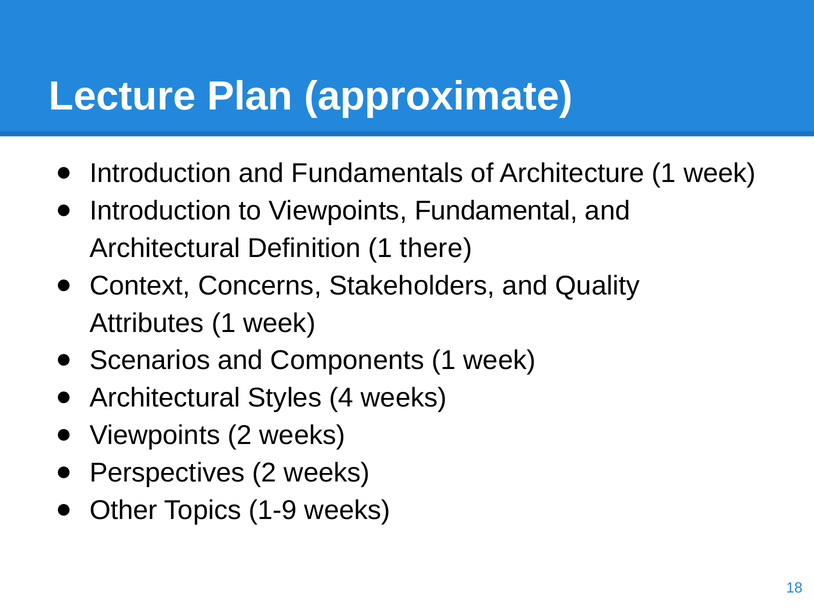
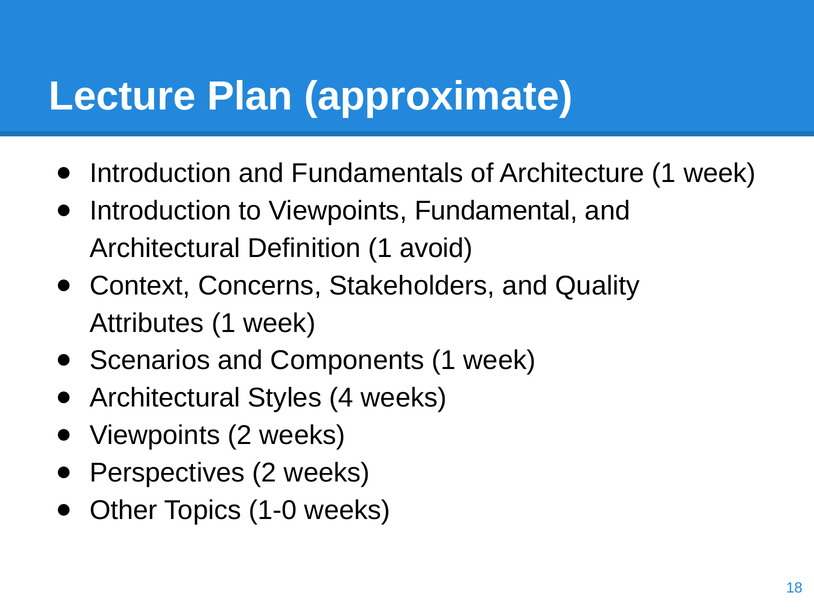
there: there -> avoid (436, 249)
1-9: 1-9 -> 1-0 (273, 511)
